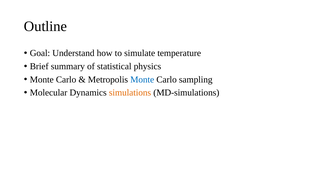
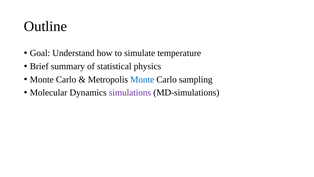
simulations colour: orange -> purple (130, 93)
